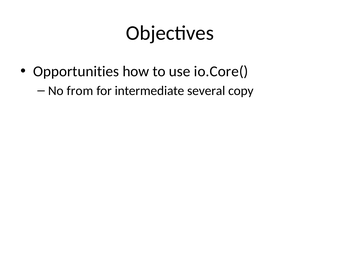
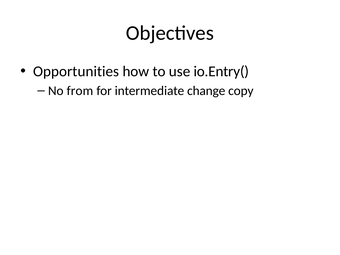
io.Core(: io.Core( -> io.Entry( (221, 71)
several: several -> change (206, 91)
